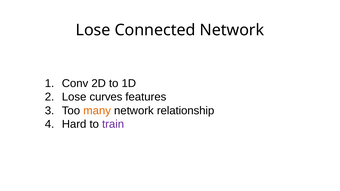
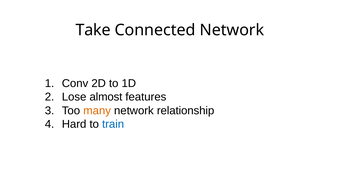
Lose: Lose -> Take (93, 30)
curves: curves -> almost (106, 97)
train colour: purple -> blue (113, 124)
